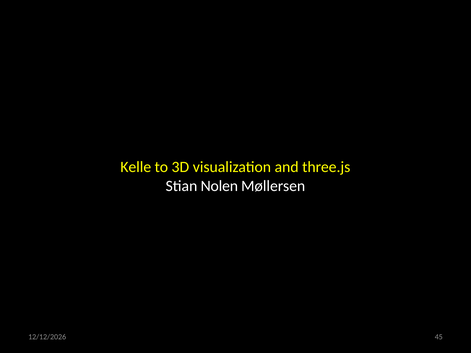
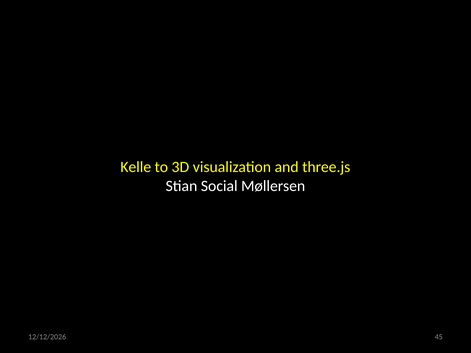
Nolen: Nolen -> Social (219, 186)
